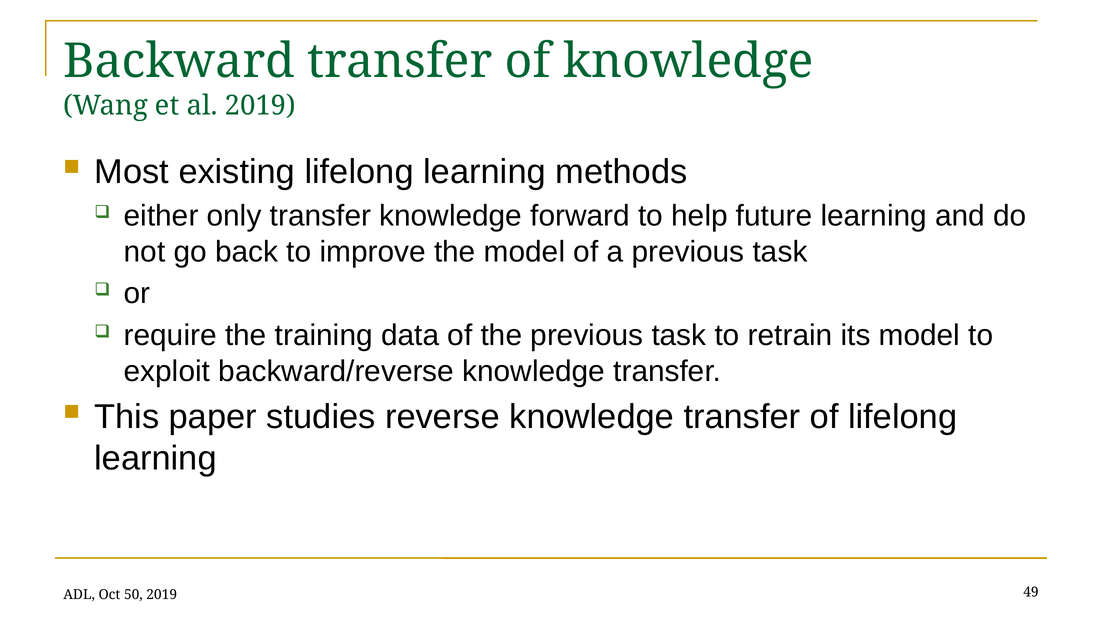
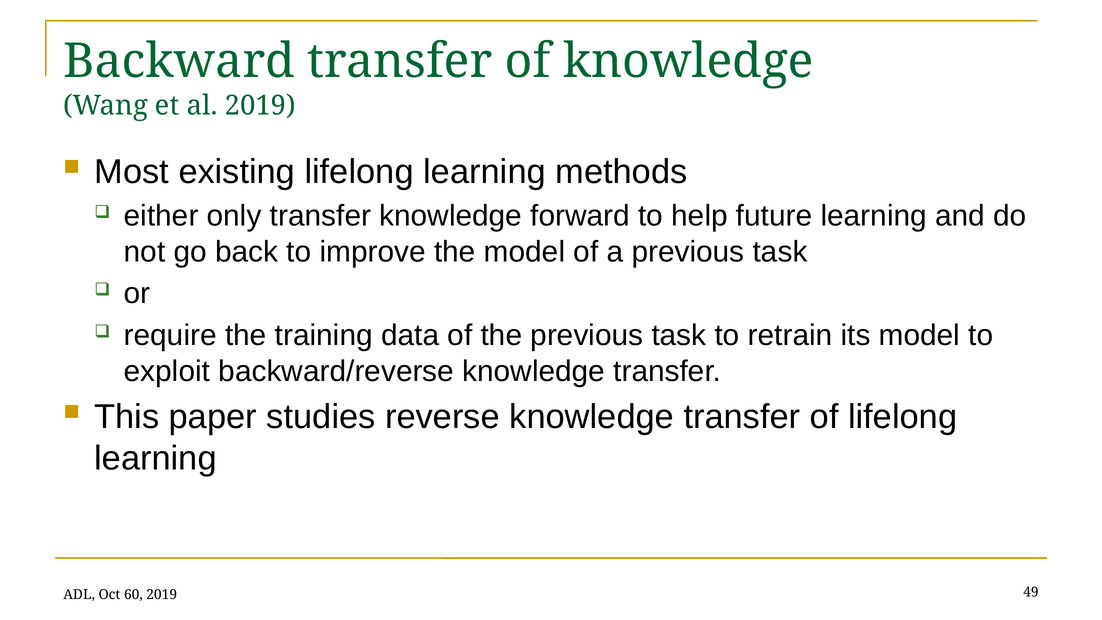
50: 50 -> 60 (133, 595)
